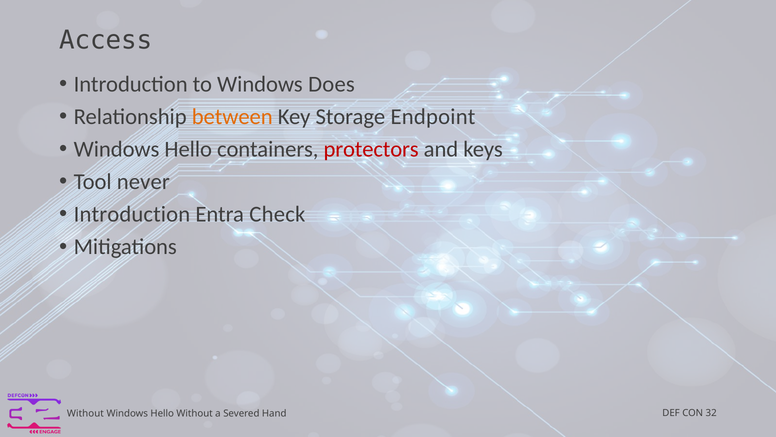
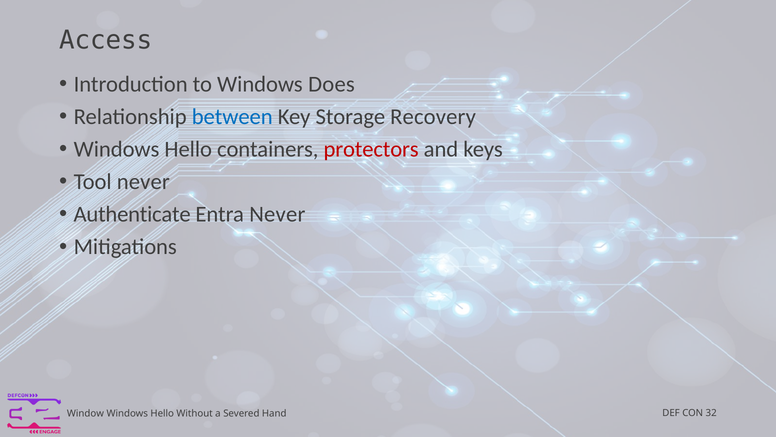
between colour: orange -> blue (232, 117)
Endpoint: Endpoint -> Recovery (433, 117)
Introduction: Introduction -> Authenticate (132, 214)
Entra Check: Check -> Never (277, 214)
Without: Without -> Window (85, 413)
